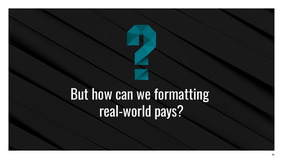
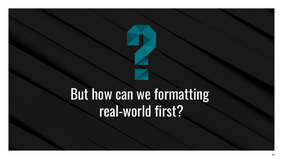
pays: pays -> first (169, 112)
